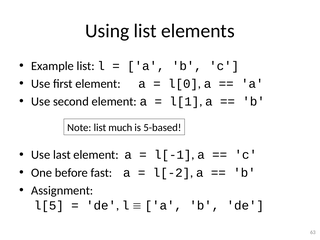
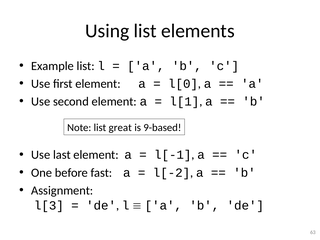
much: much -> great (120, 128)
5-based: 5-based -> 9-based (162, 128)
l[5: l[5 -> l[3 (49, 205)
